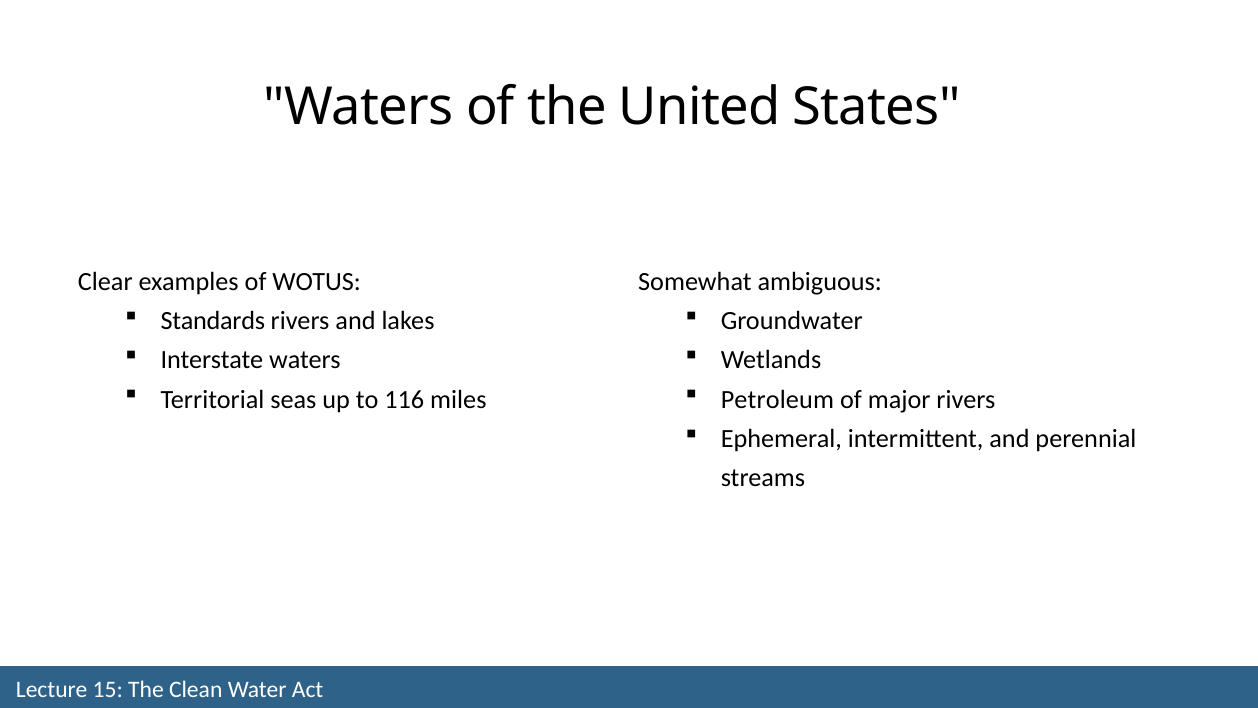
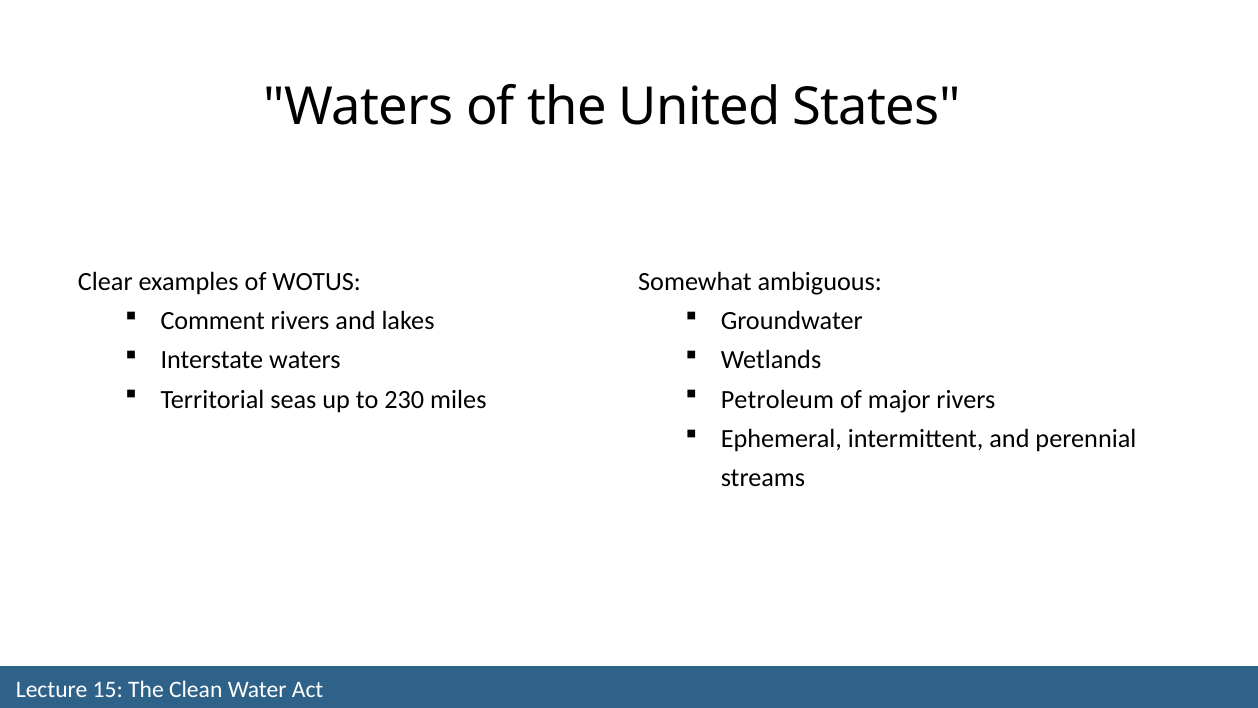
Standards: Standards -> Comment (213, 321)
116: 116 -> 230 (404, 399)
